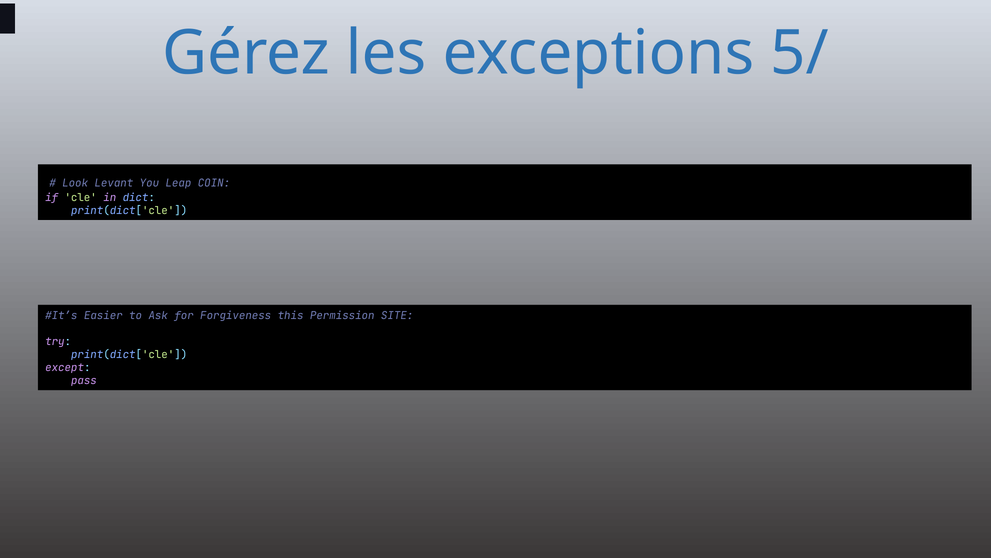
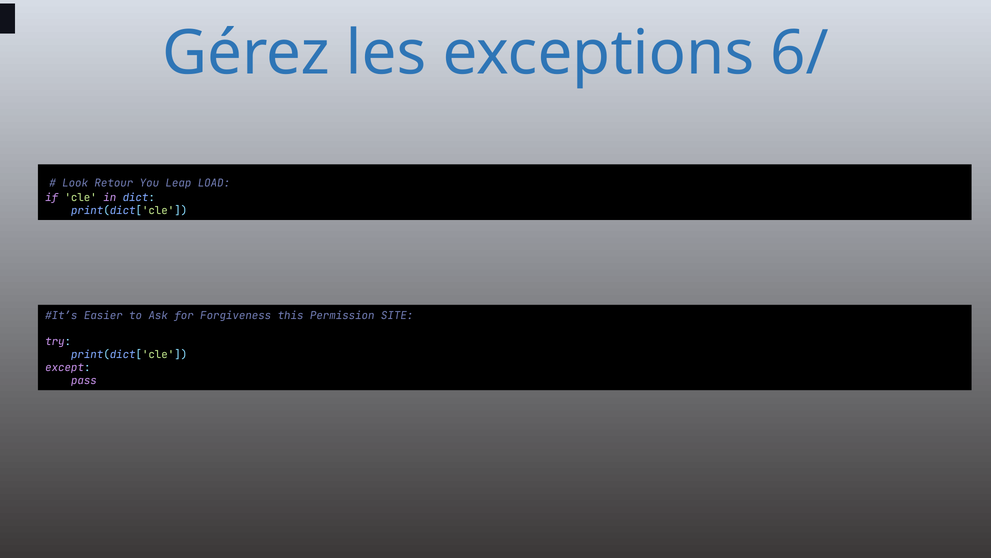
5/: 5/ -> 6/ (800, 53)
Levant: Levant -> Retour (114, 183)
COIN: COIN -> LOAD (214, 183)
